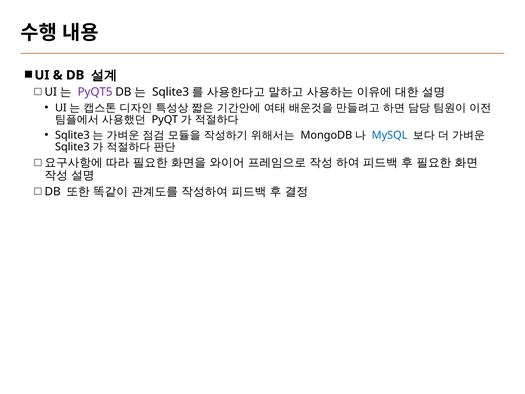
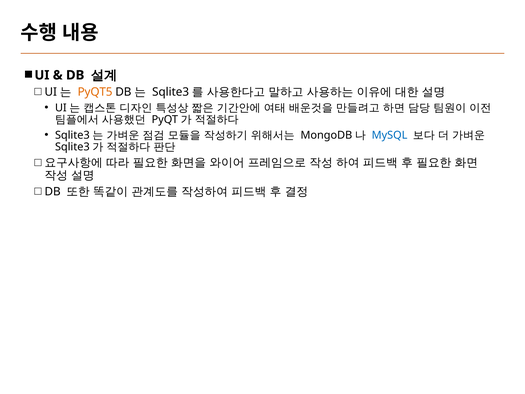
PyQT5 colour: purple -> orange (95, 92)
